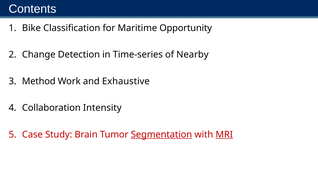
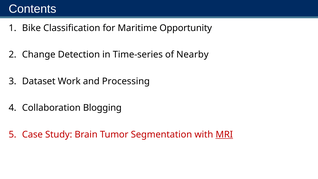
Method: Method -> Dataset (39, 81)
Exhaustive: Exhaustive -> Processing (126, 81)
Intensity: Intensity -> Blogging (102, 108)
Segmentation underline: present -> none (161, 134)
